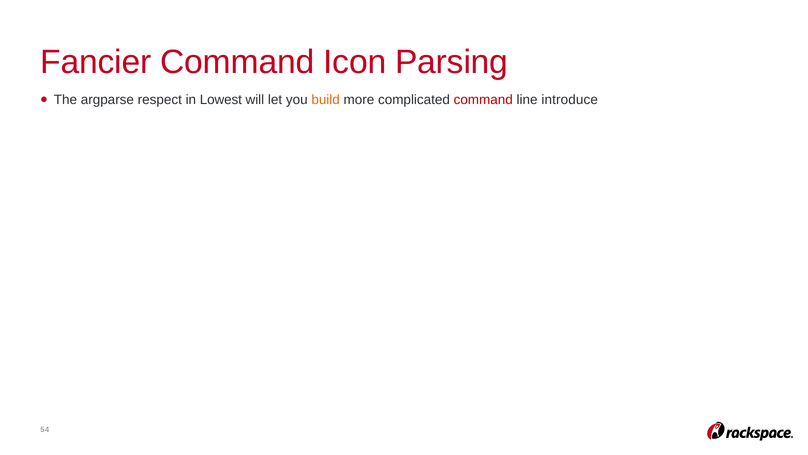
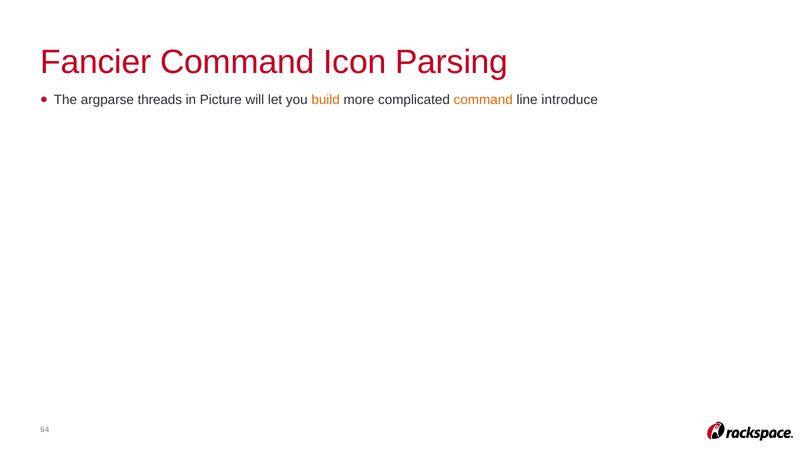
respect: respect -> threads (160, 100)
Lowest: Lowest -> Picture (221, 100)
command colour: red -> orange (483, 100)
